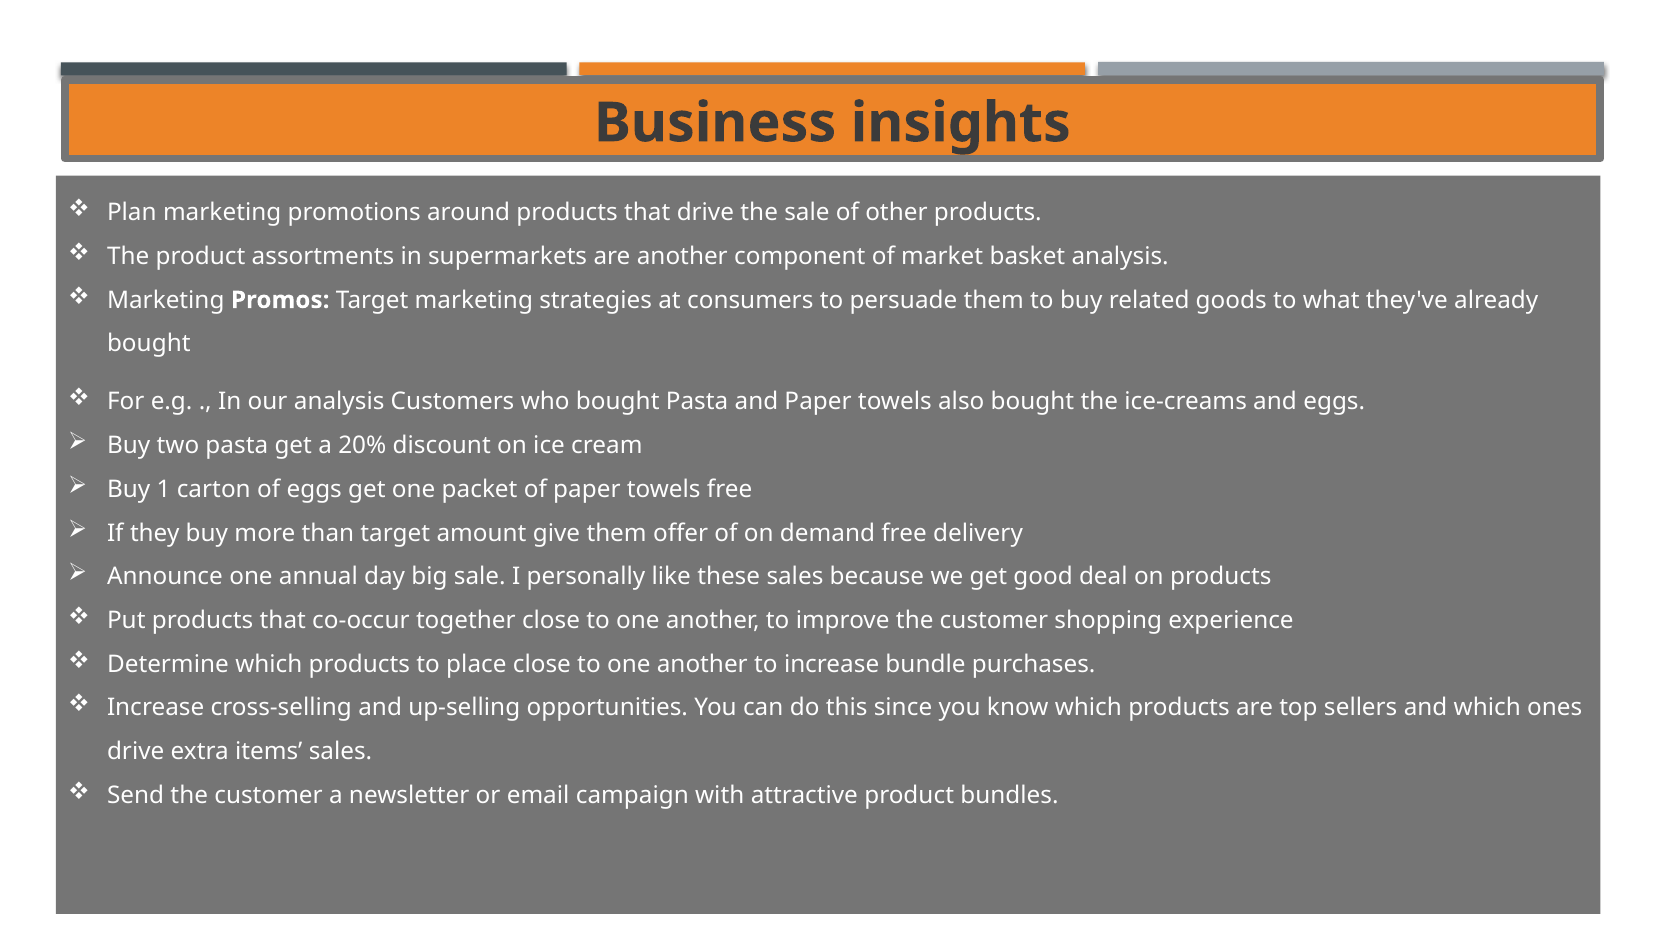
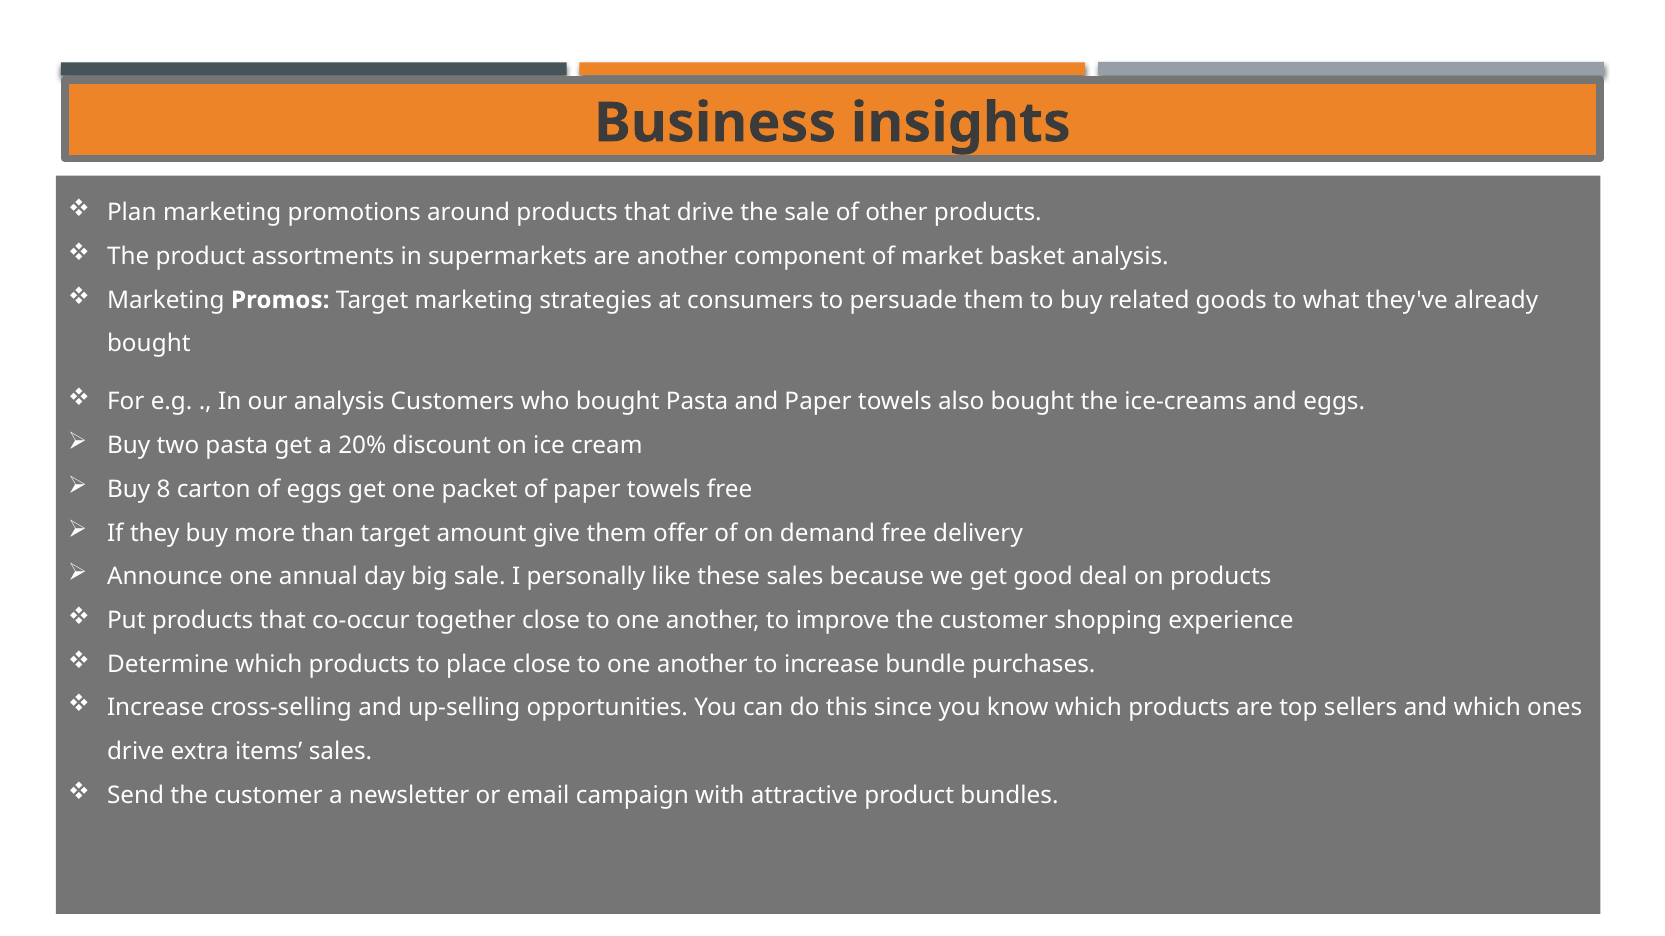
1: 1 -> 8 (164, 490)
